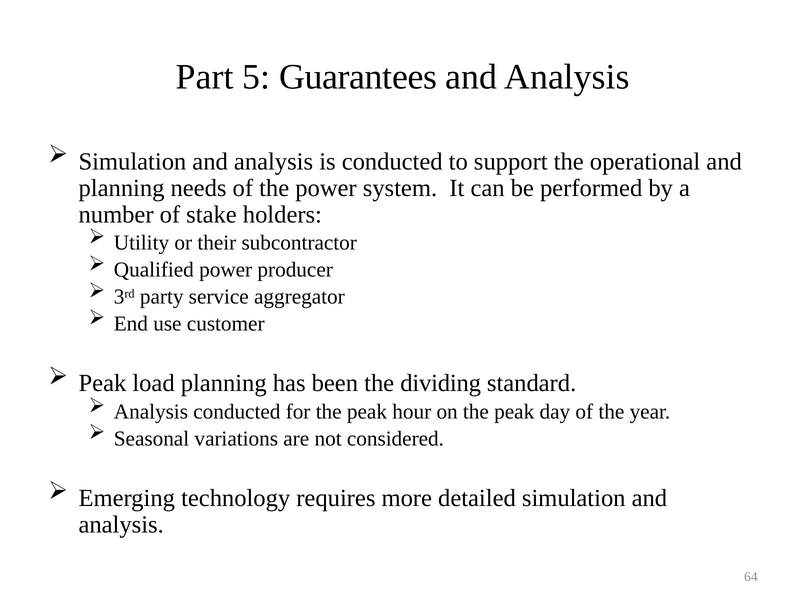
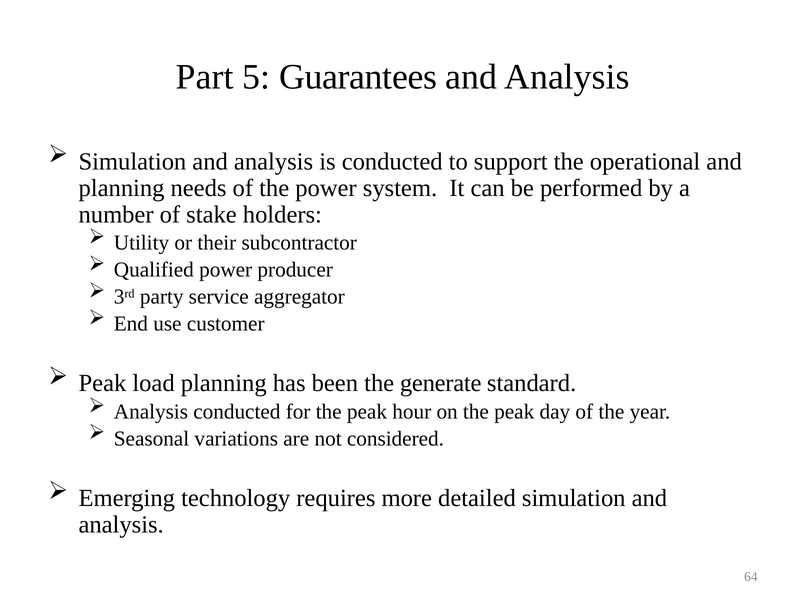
dividing: dividing -> generate (441, 384)
